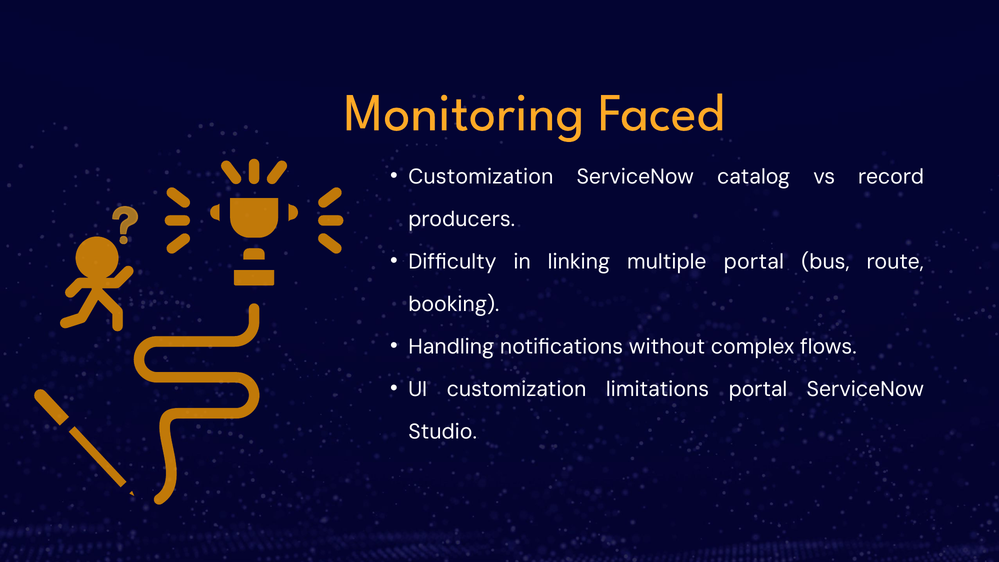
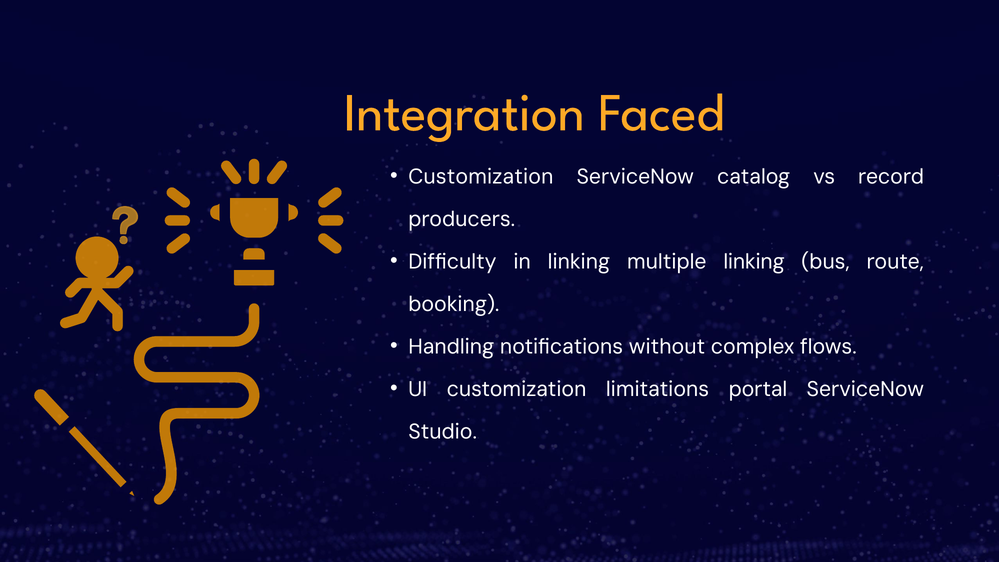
Monitoring: Monitoring -> Integration (464, 113)
multiple portal: portal -> linking (754, 262)
